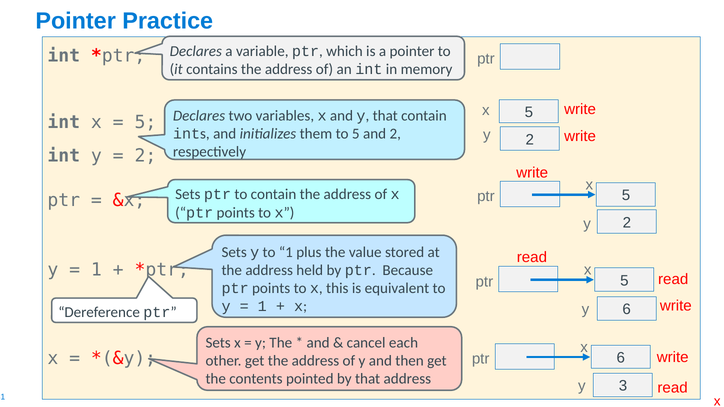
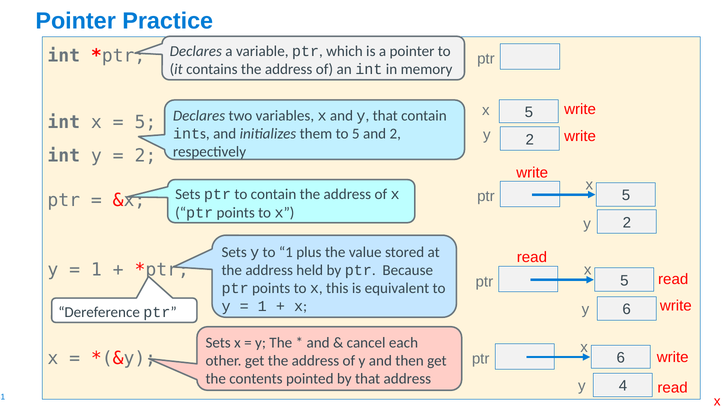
3: 3 -> 4 (623, 386)
